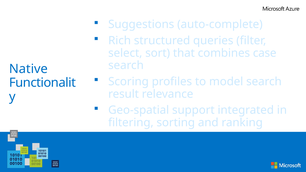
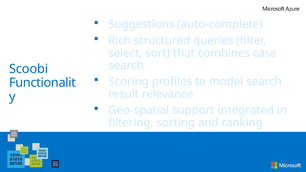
Native: Native -> Scoobi (29, 69)
